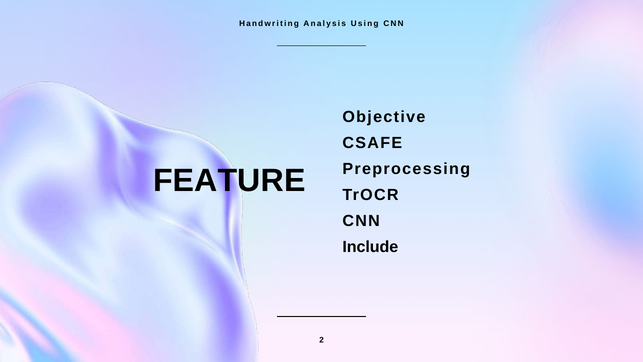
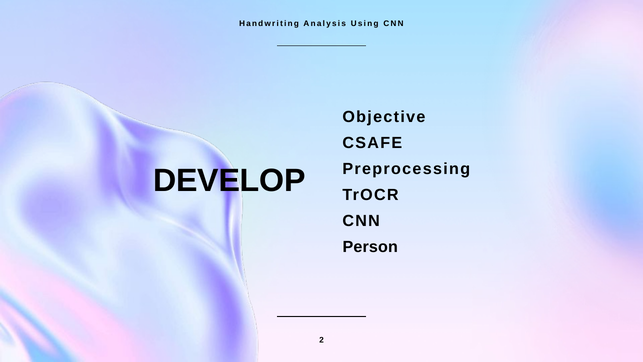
FEATURE: FEATURE -> DEVELOP (229, 180)
Include: Include -> Person (370, 247)
